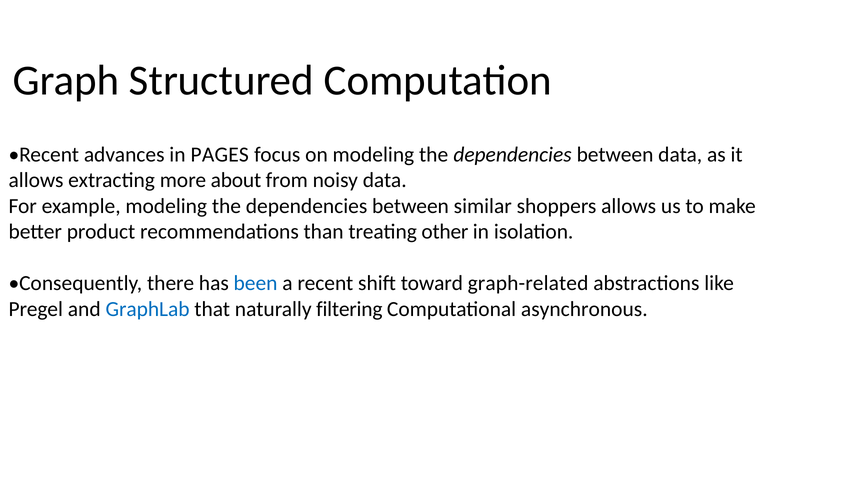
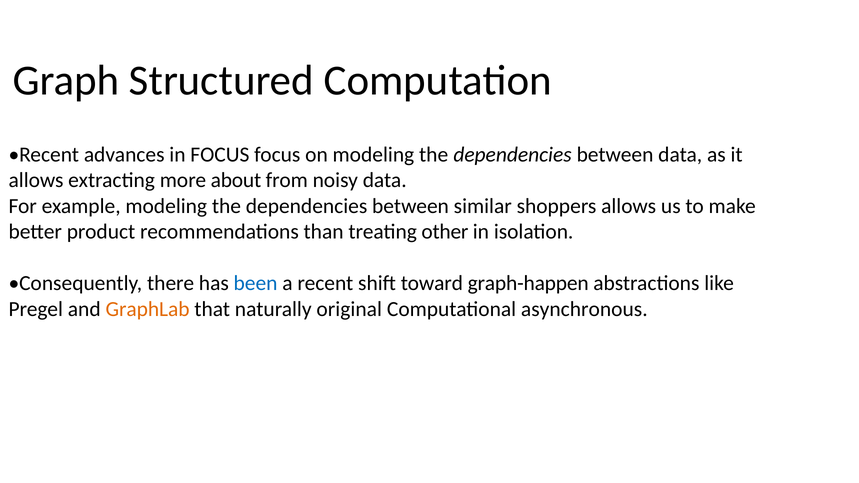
in PAGES: PAGES -> FOCUS (220, 155)
graph-related: graph-related -> graph-happen (528, 284)
GraphLab colour: blue -> orange (148, 309)
filtering: filtering -> original (349, 309)
